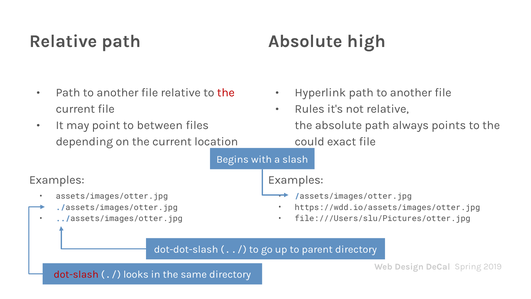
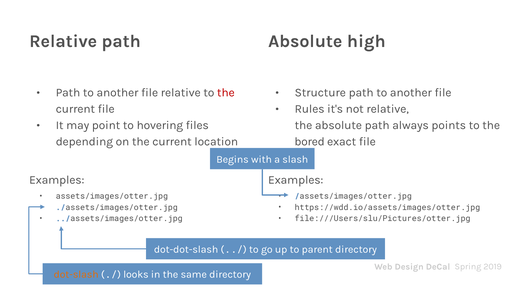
Hyperlink: Hyperlink -> Structure (320, 93)
between: between -> hovering (160, 125)
could: could -> bored (310, 141)
dot-slash colour: red -> orange (76, 274)
